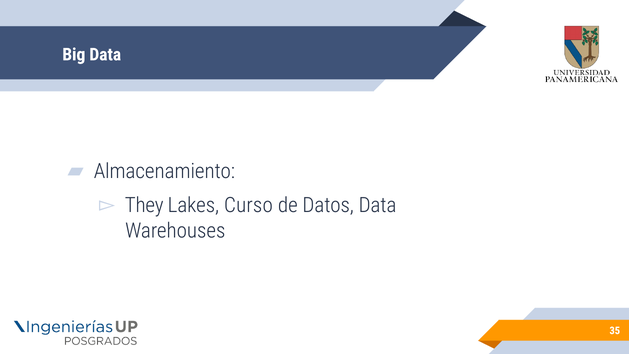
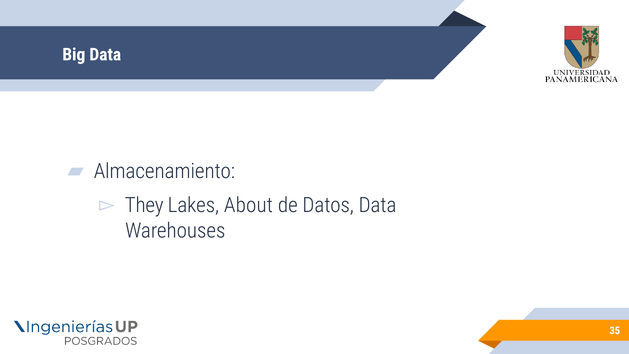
Curso: Curso -> About (248, 205)
